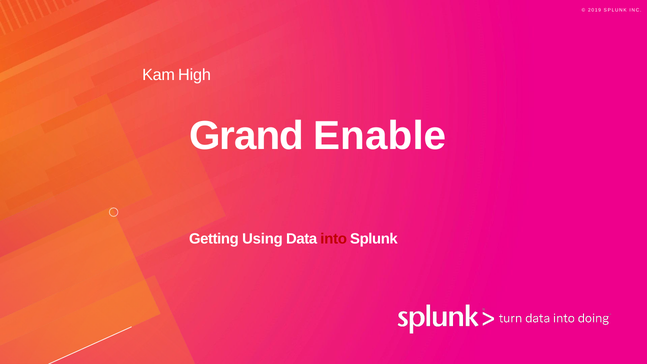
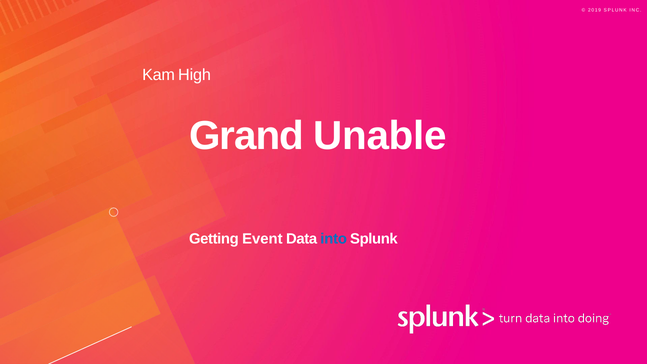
Enable: Enable -> Unable (380, 136)
Using: Using -> Event (262, 239)
into colour: red -> blue (334, 239)
